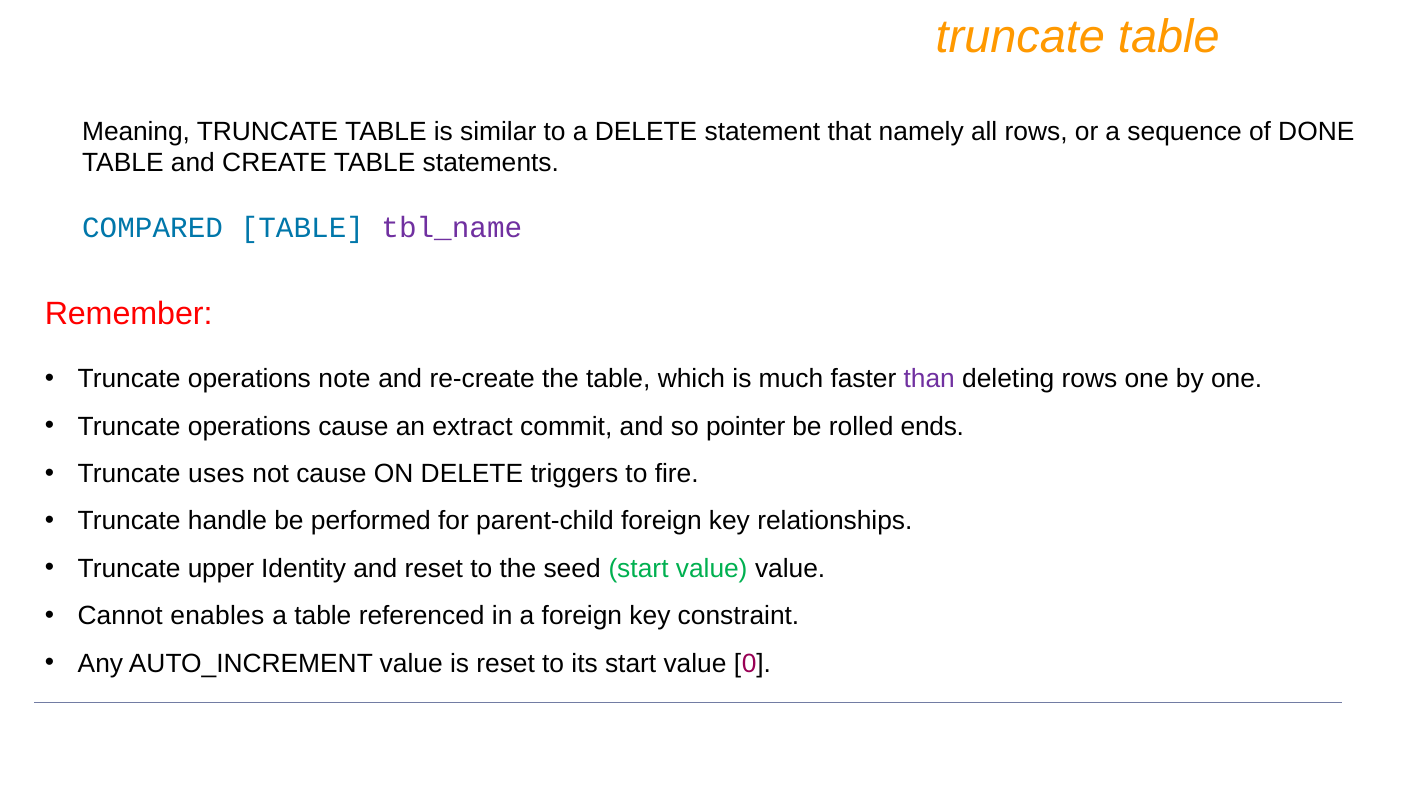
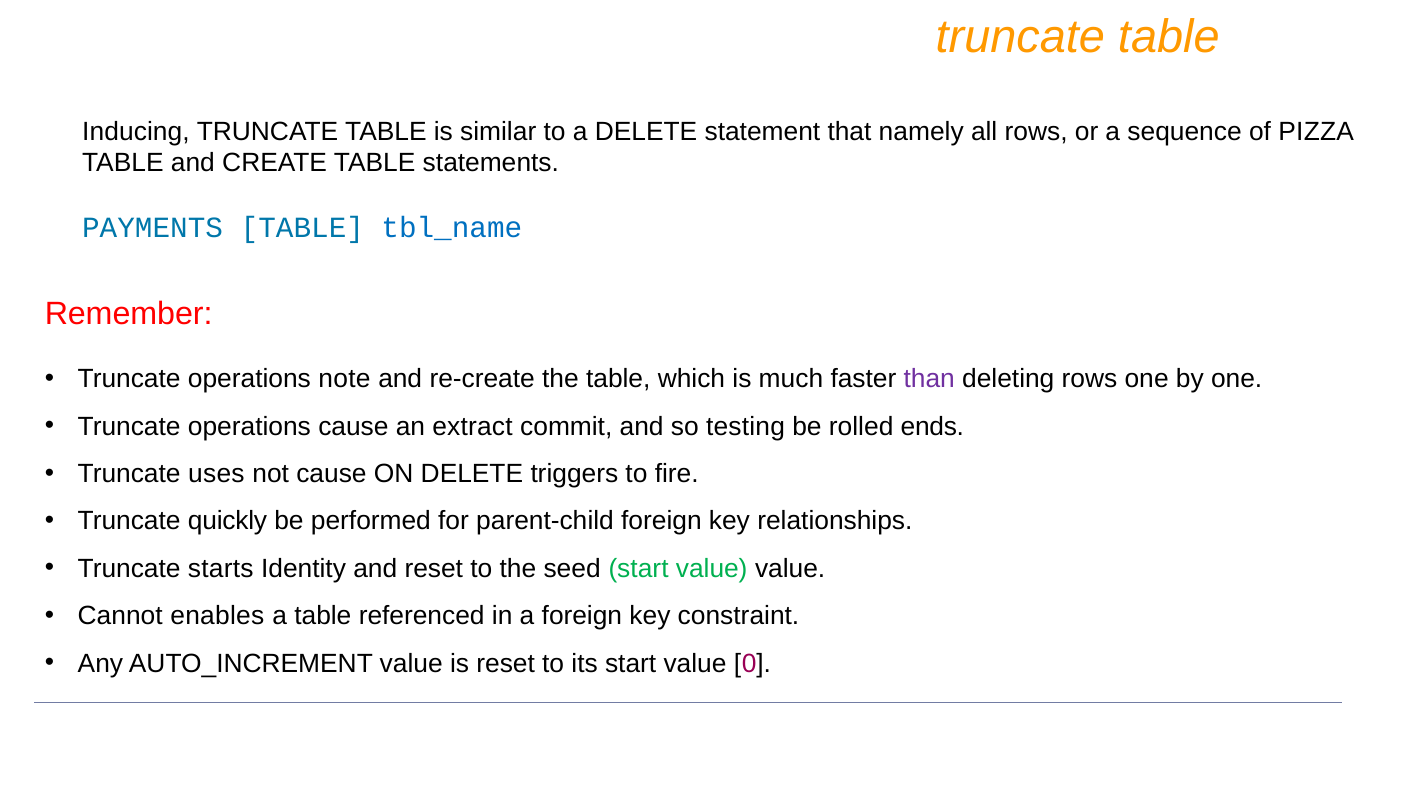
Meaning: Meaning -> Inducing (136, 131)
DONE: DONE -> PIZZA (1316, 131)
COMPARED: COMPARED -> PAYMENTS (153, 228)
tbl_name colour: purple -> blue (452, 228)
pointer: pointer -> testing (745, 426)
handle: handle -> quickly (228, 521)
upper: upper -> starts (221, 569)
